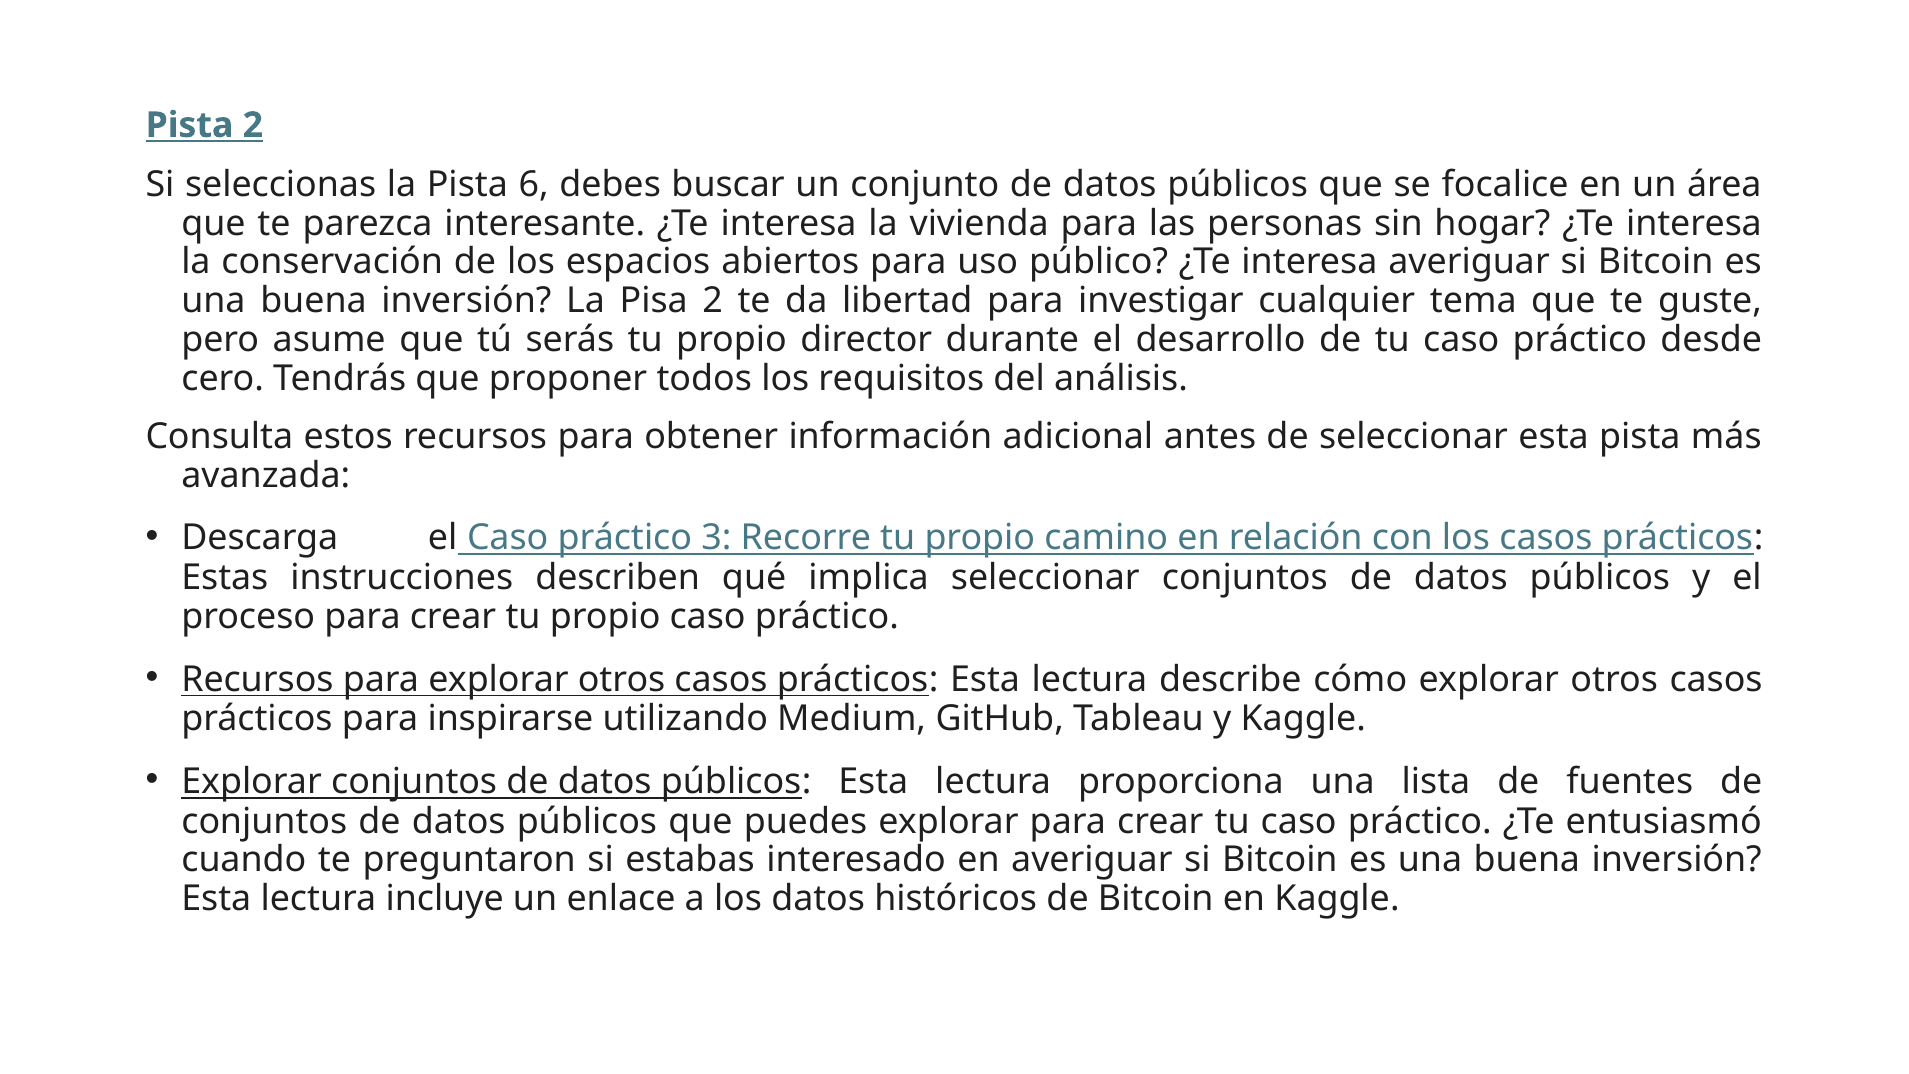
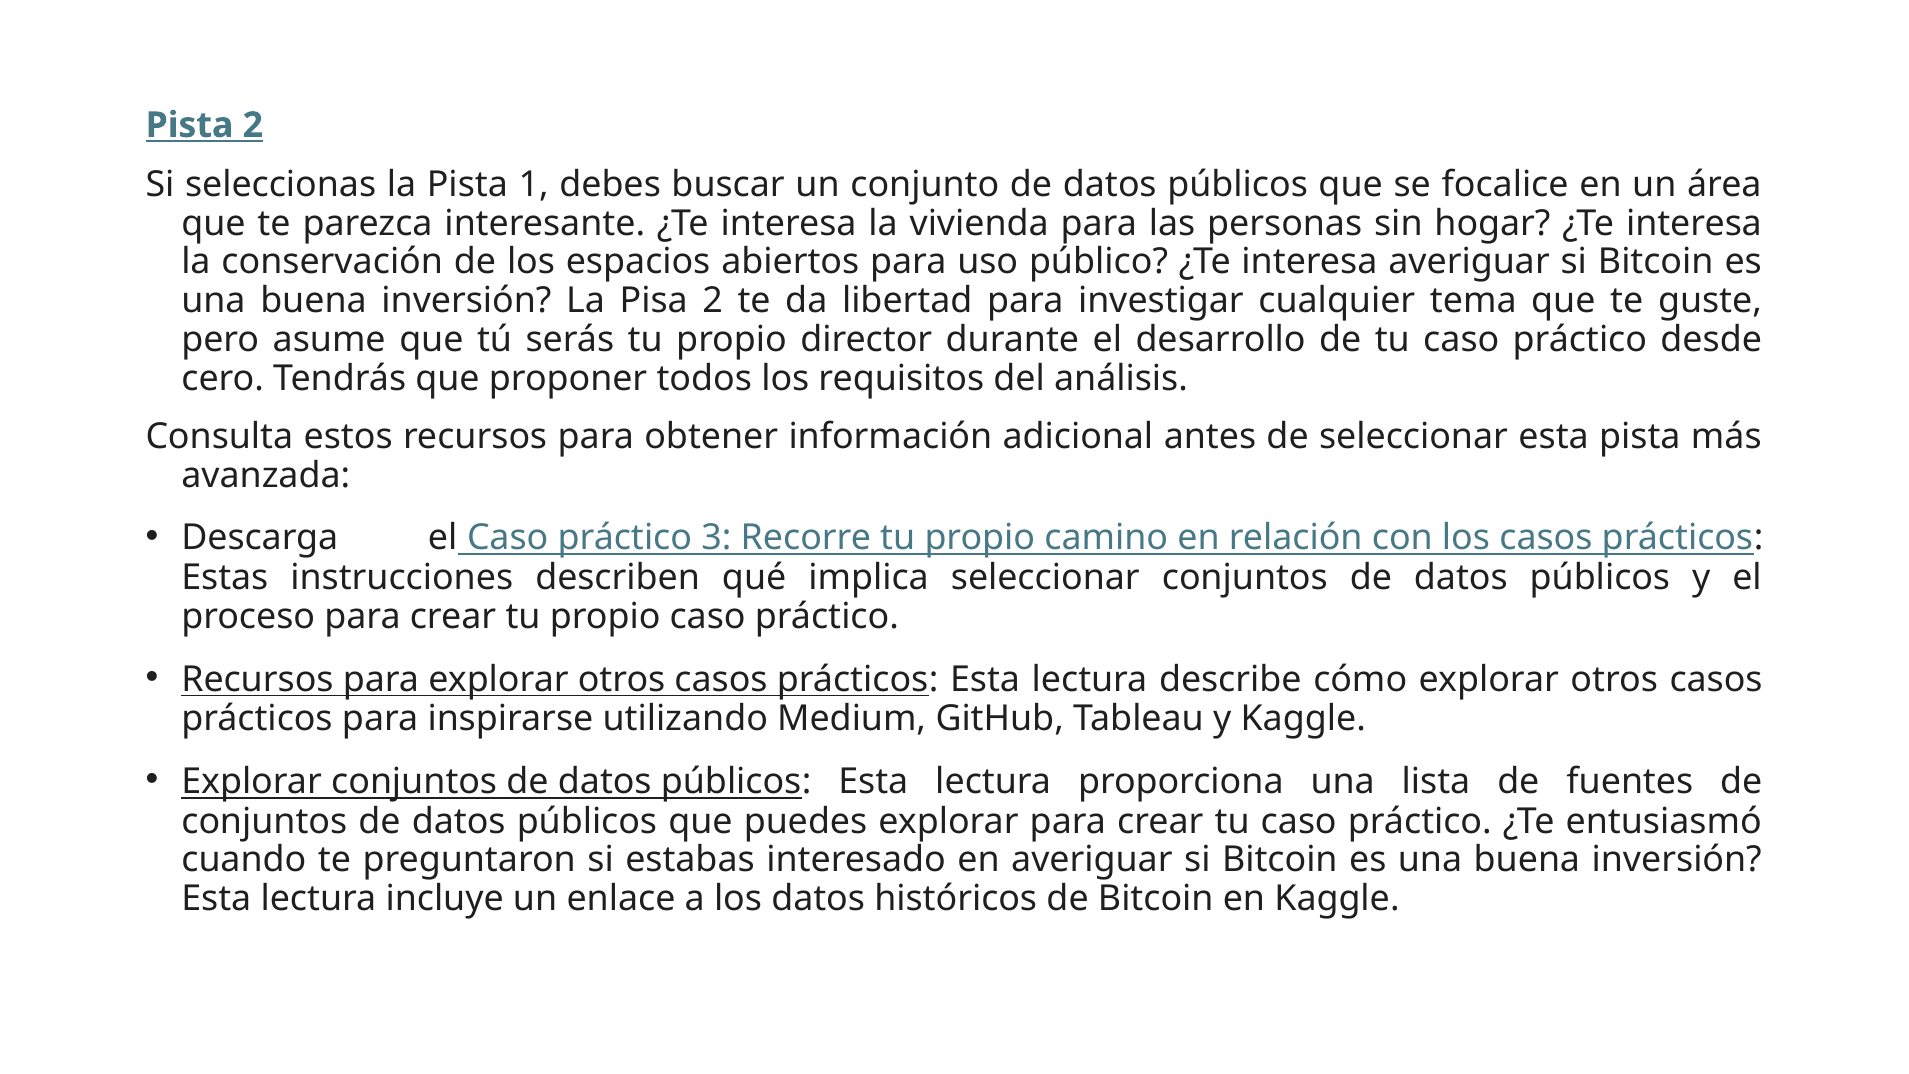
6: 6 -> 1 (534, 185)
